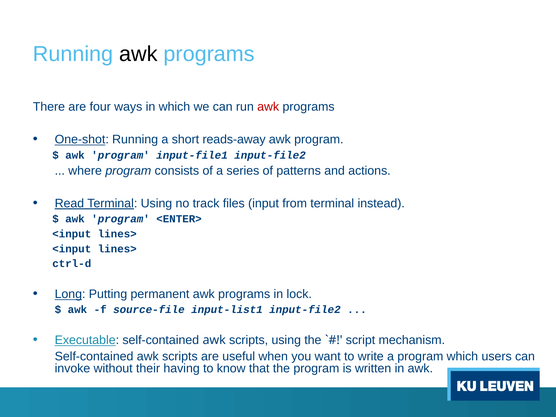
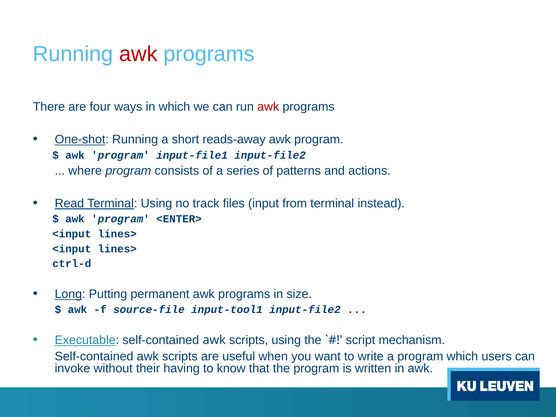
awk colour: black -> red (138, 54)
lock: lock -> size (299, 294)
input-list1: input-list1 -> input-tool1 (227, 310)
